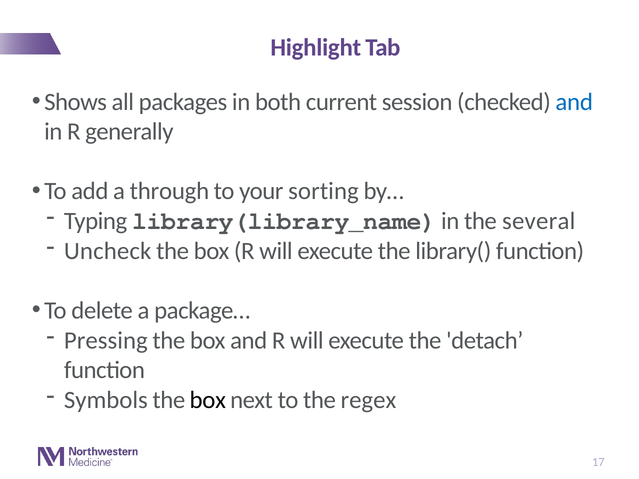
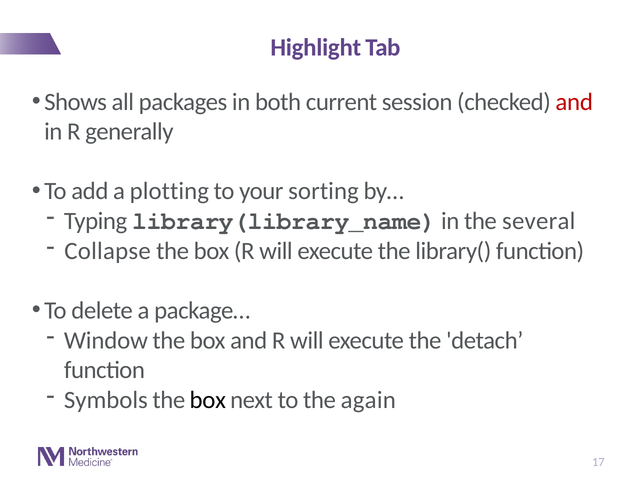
and colour: blue -> red (574, 102)
through: through -> plotting (169, 191)
Uncheck: Uncheck -> Collapse (108, 251)
Pressing: Pressing -> Window (106, 341)
regex: regex -> again (368, 400)
